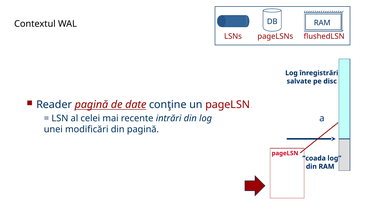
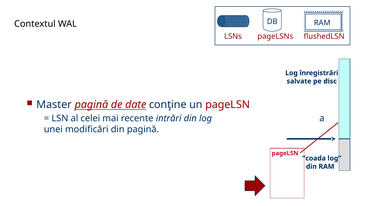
Reader: Reader -> Master (54, 105)
